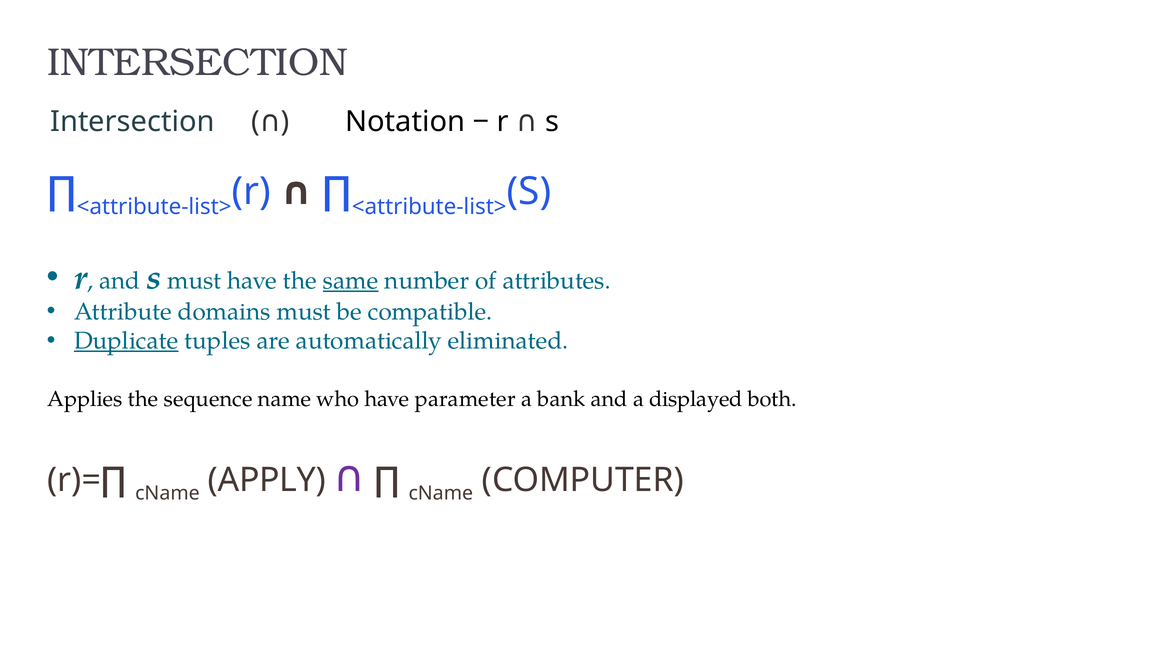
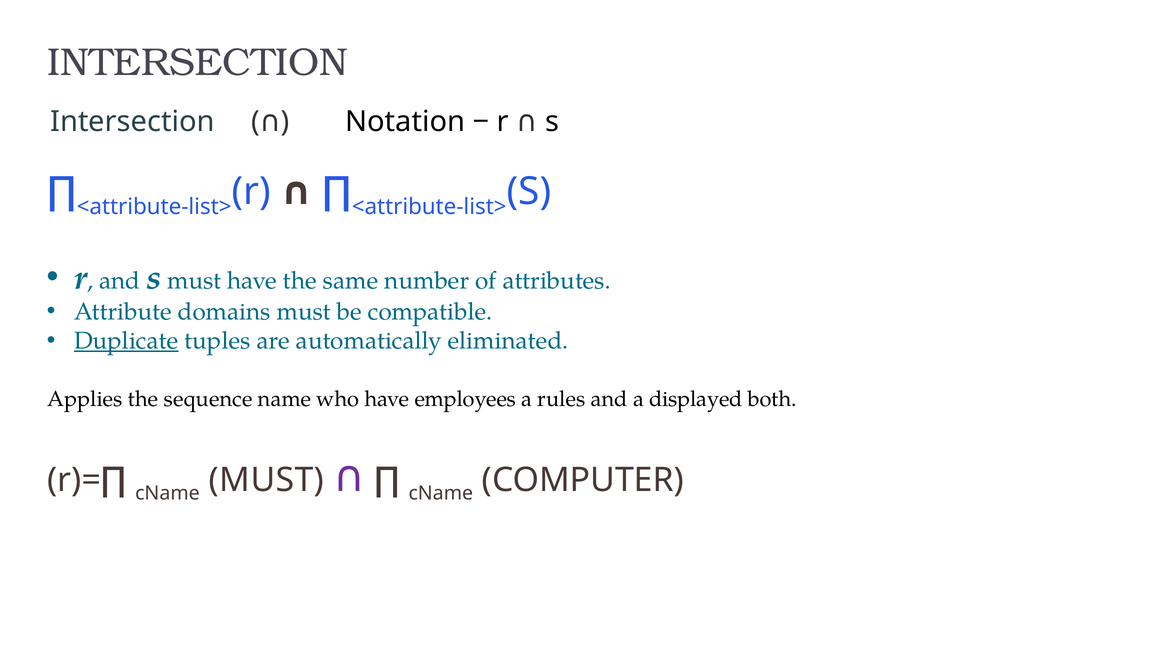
same underline: present -> none (351, 281)
parameter: parameter -> employees (465, 400)
bank: bank -> rules (561, 400)
cName APPLY: APPLY -> MUST (266, 481)
